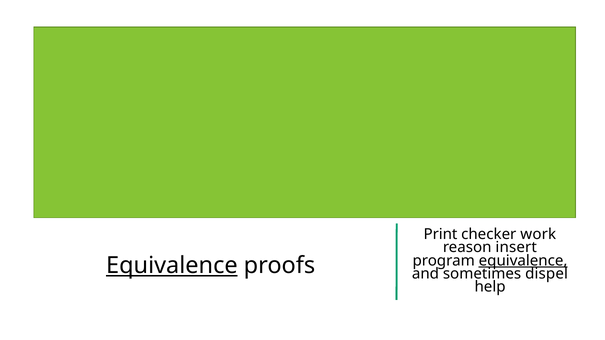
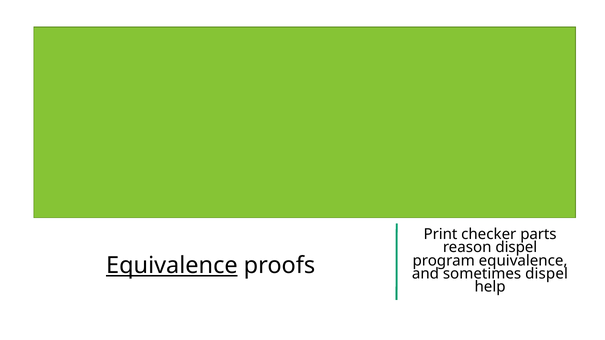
work: work -> parts (538, 235)
reason insert: insert -> dispel (516, 248)
equivalence underline: present -> none (523, 261)
